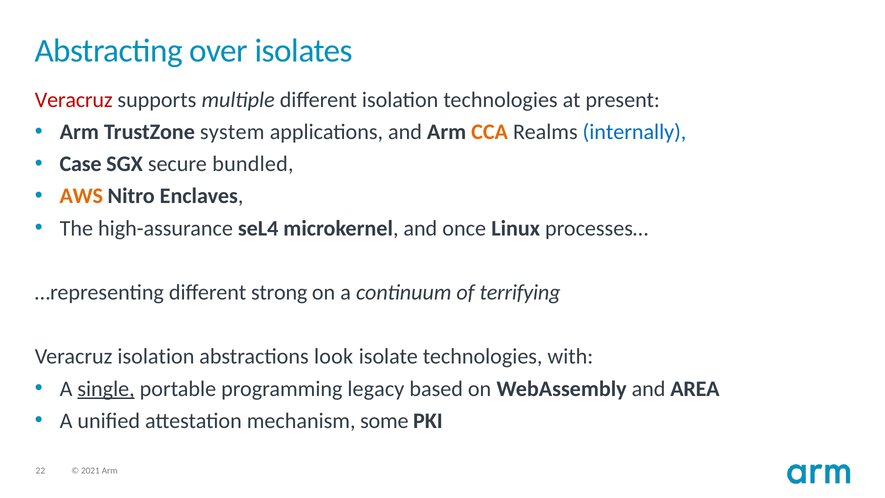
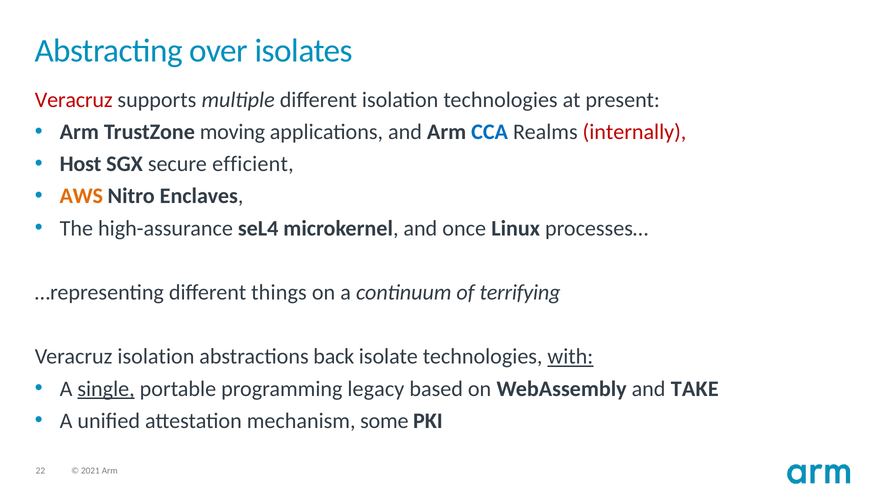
system: system -> moving (232, 132)
CCA colour: orange -> blue (490, 132)
internally colour: blue -> red (634, 132)
Case: Case -> Host (81, 164)
bundled: bundled -> efficient (253, 164)
strong: strong -> things (279, 292)
look: look -> back (334, 357)
with underline: none -> present (570, 357)
AREA: AREA -> TAKE (695, 389)
